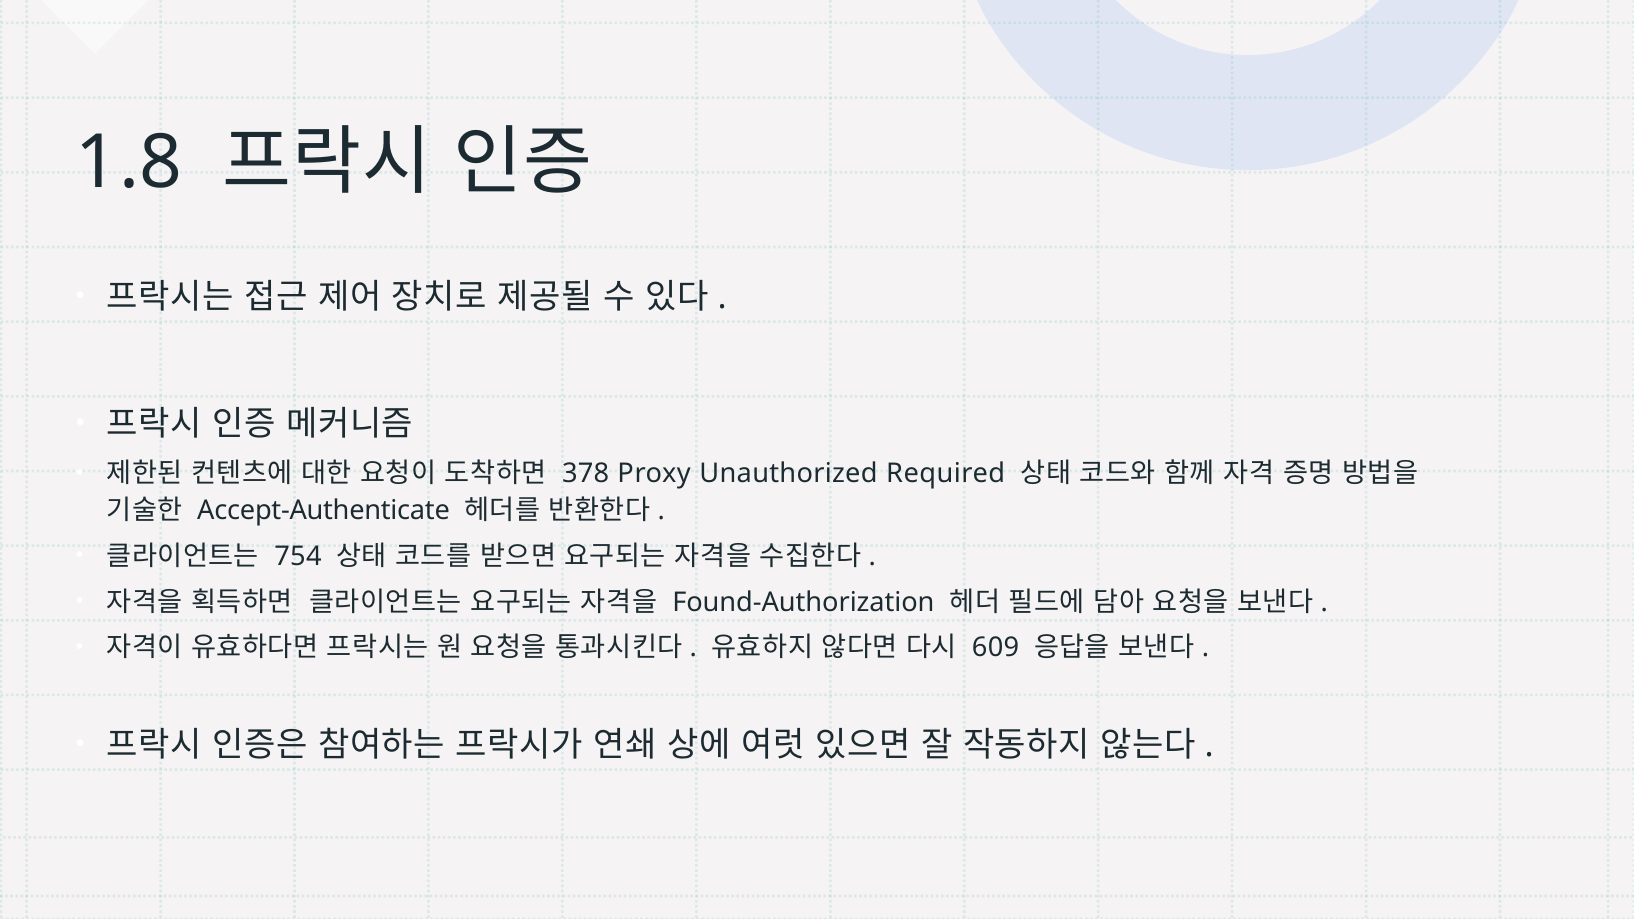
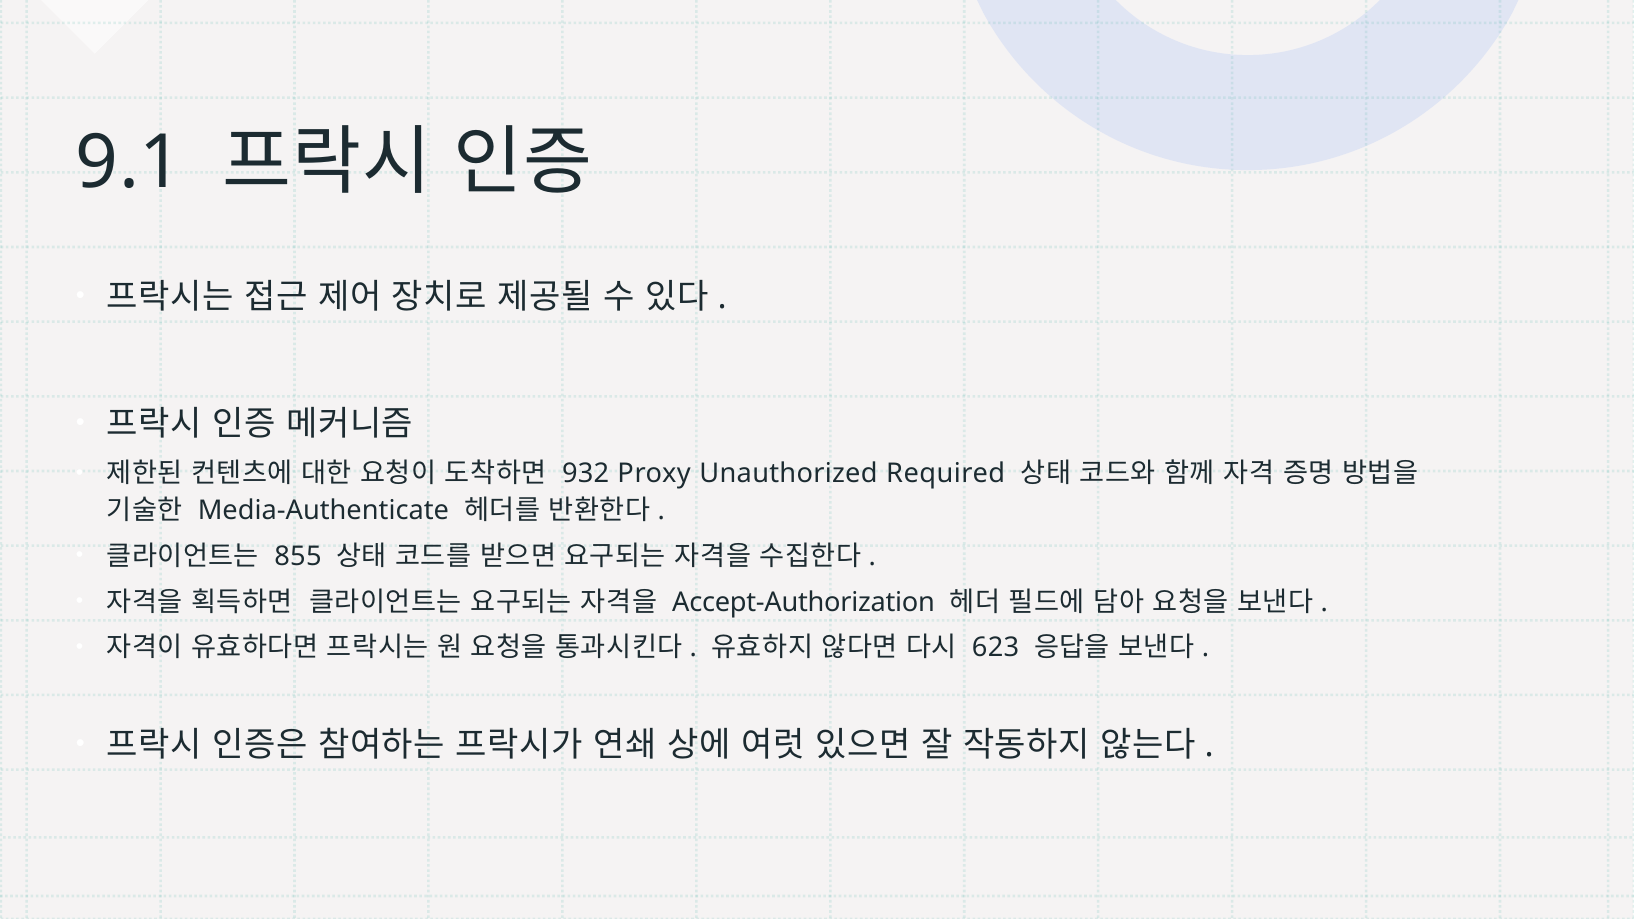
1.8: 1.8 -> 9.1 (129, 163)
378: 378 -> 932 (586, 474)
Accept-Authenticate: Accept-Authenticate -> Media-Authenticate (323, 511)
754: 754 -> 855 (298, 557)
Found-Authorization: Found-Authorization -> Accept-Authorization (804, 602)
609: 609 -> 623 (996, 648)
